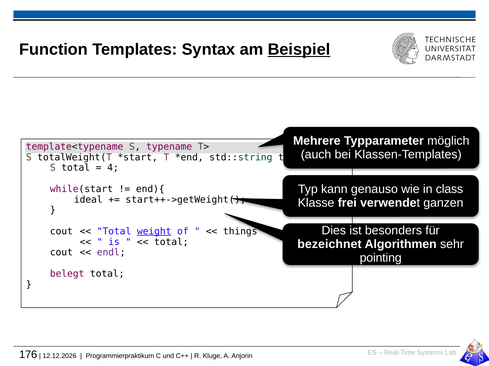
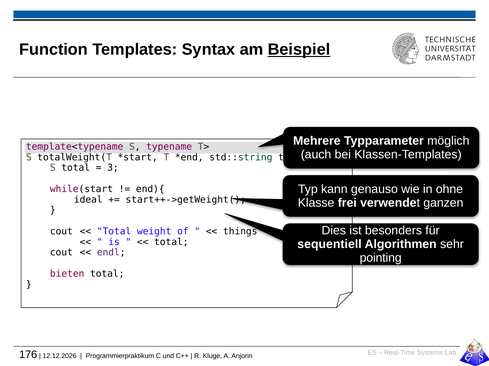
4: 4 -> 3 (113, 168)
class: class -> ohne (449, 190)
weight underline: present -> none (154, 232)
bezeichnet: bezeichnet -> sequentiell (330, 245)
belegt: belegt -> bieten (67, 274)
